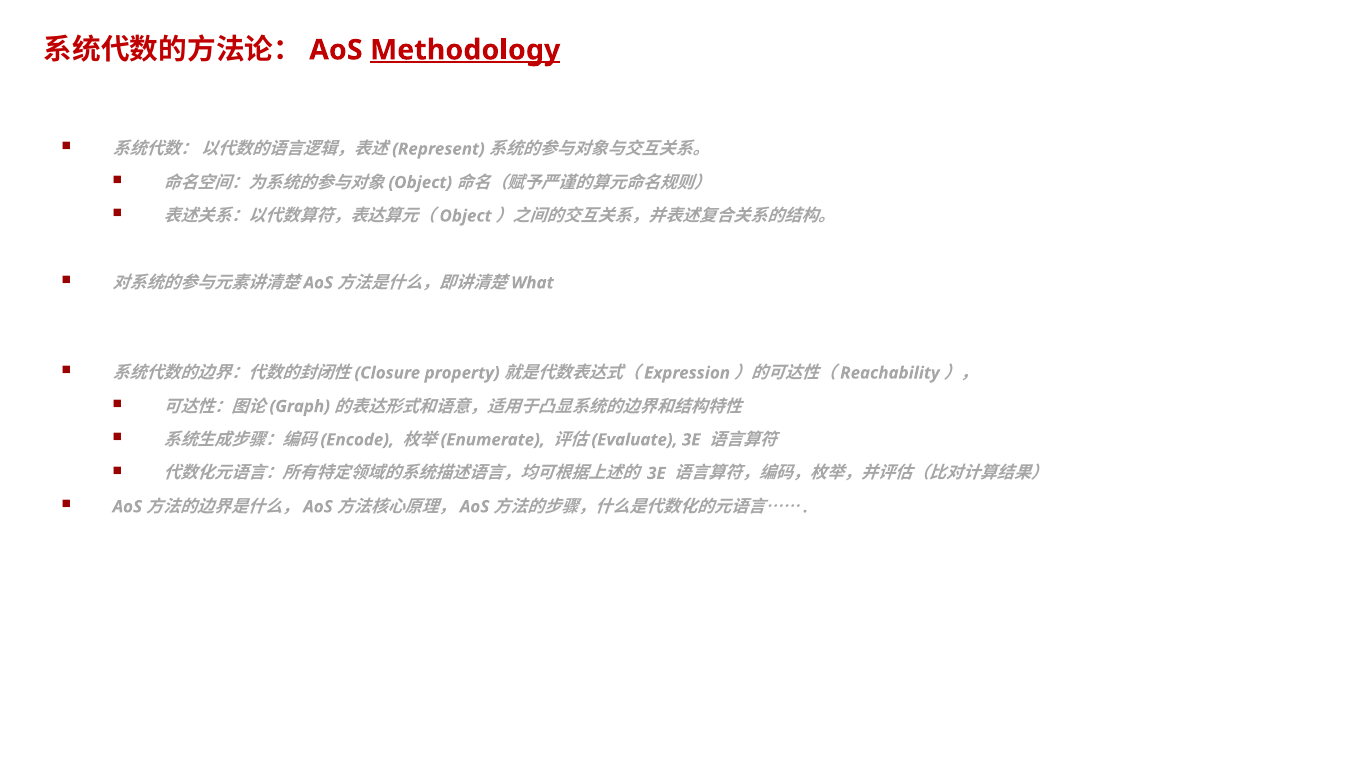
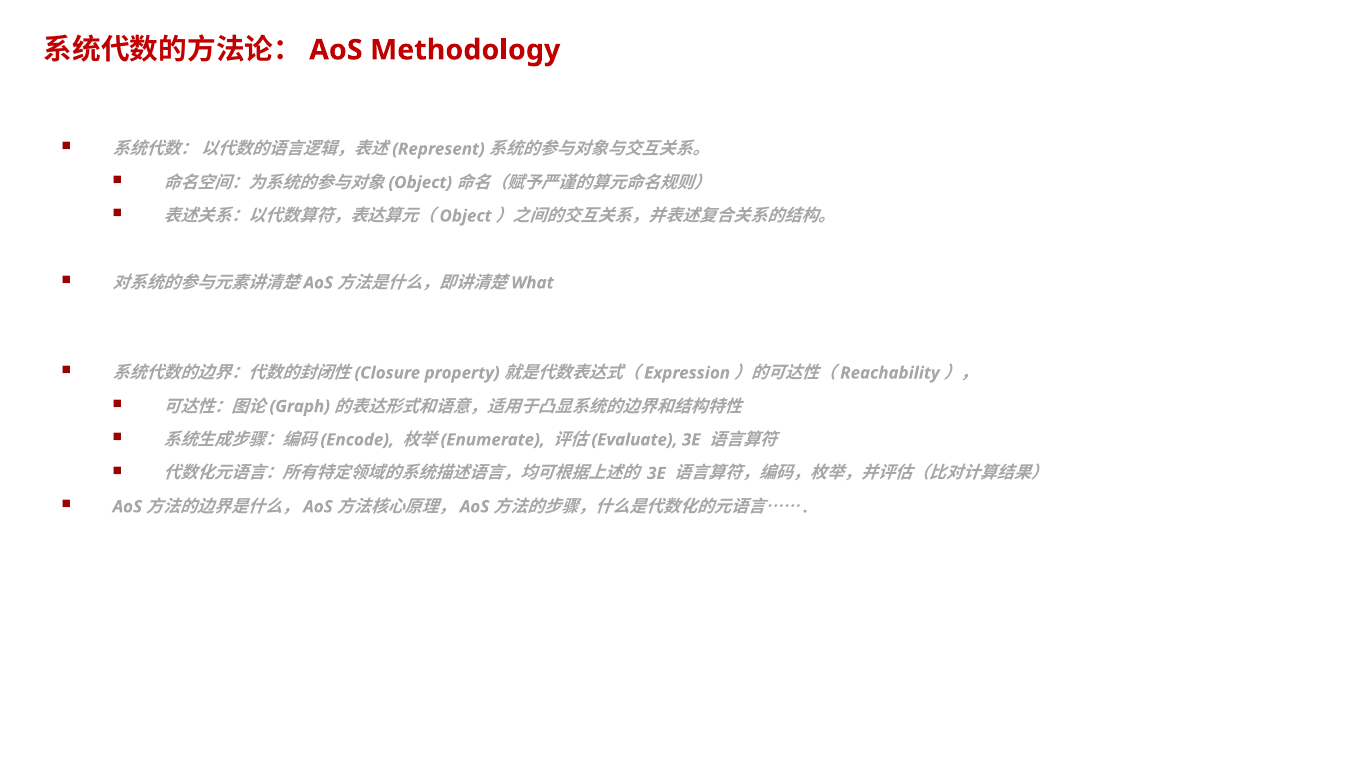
Methodology underline: present -> none (465, 50)
